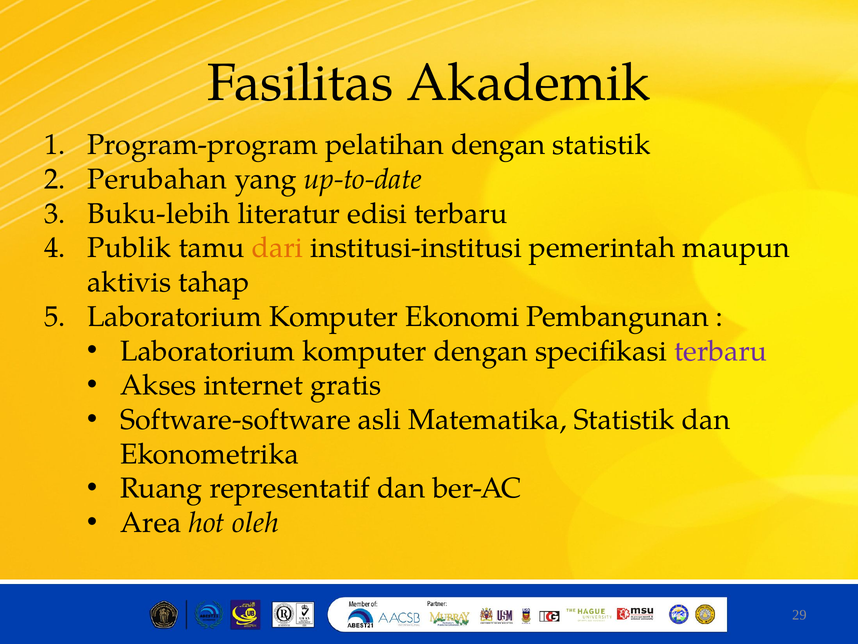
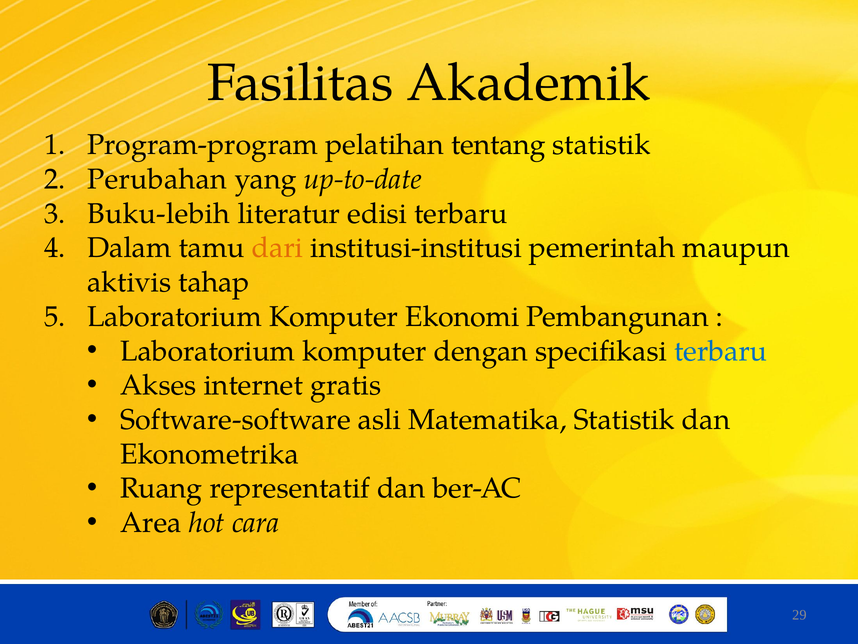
pelatihan dengan: dengan -> tentang (498, 145)
Publik: Publik -> Dalam (129, 248)
terbaru colour: purple -> blue (721, 351)
oleh: oleh -> cara (256, 522)
